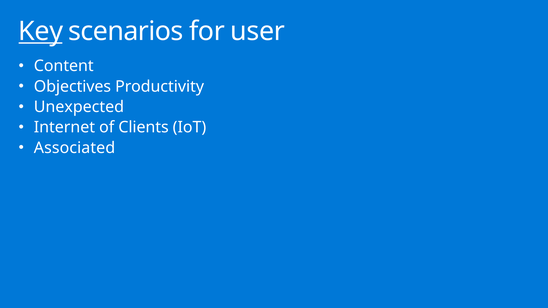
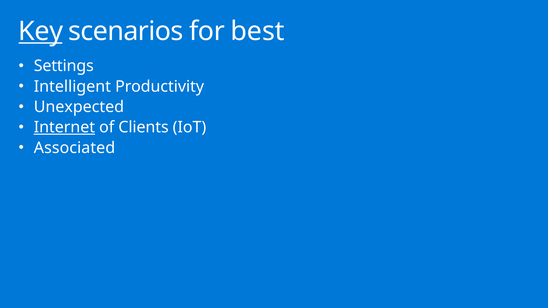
user: user -> best (258, 31)
Content: Content -> Settings (64, 66)
Objectives: Objectives -> Intelligent (72, 87)
Internet underline: none -> present (64, 127)
